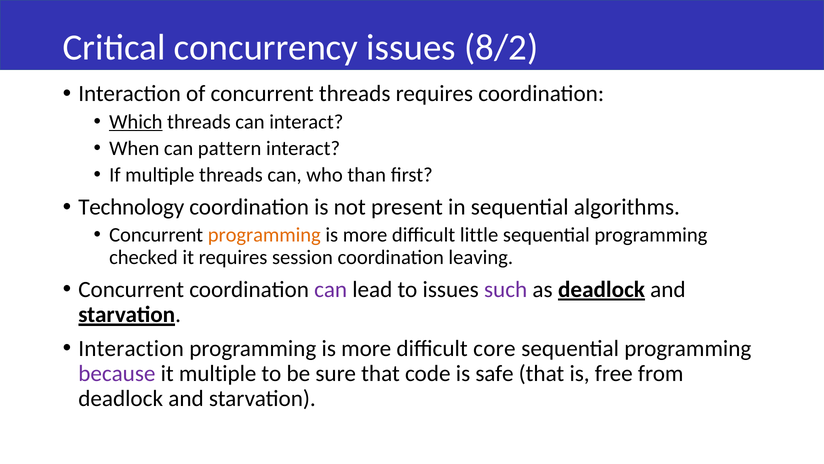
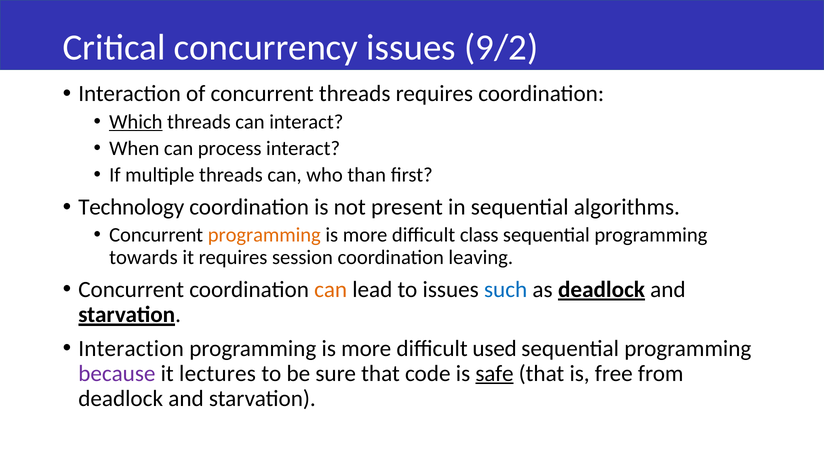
8/2: 8/2 -> 9/2 (501, 47)
pattern: pattern -> process (230, 148)
little: little -> class (479, 235)
checked: checked -> towards (143, 257)
can colour: purple -> orange (331, 289)
such colour: purple -> blue (506, 289)
core: core -> used (495, 348)
it multiple: multiple -> lectures (218, 373)
safe underline: none -> present (495, 373)
